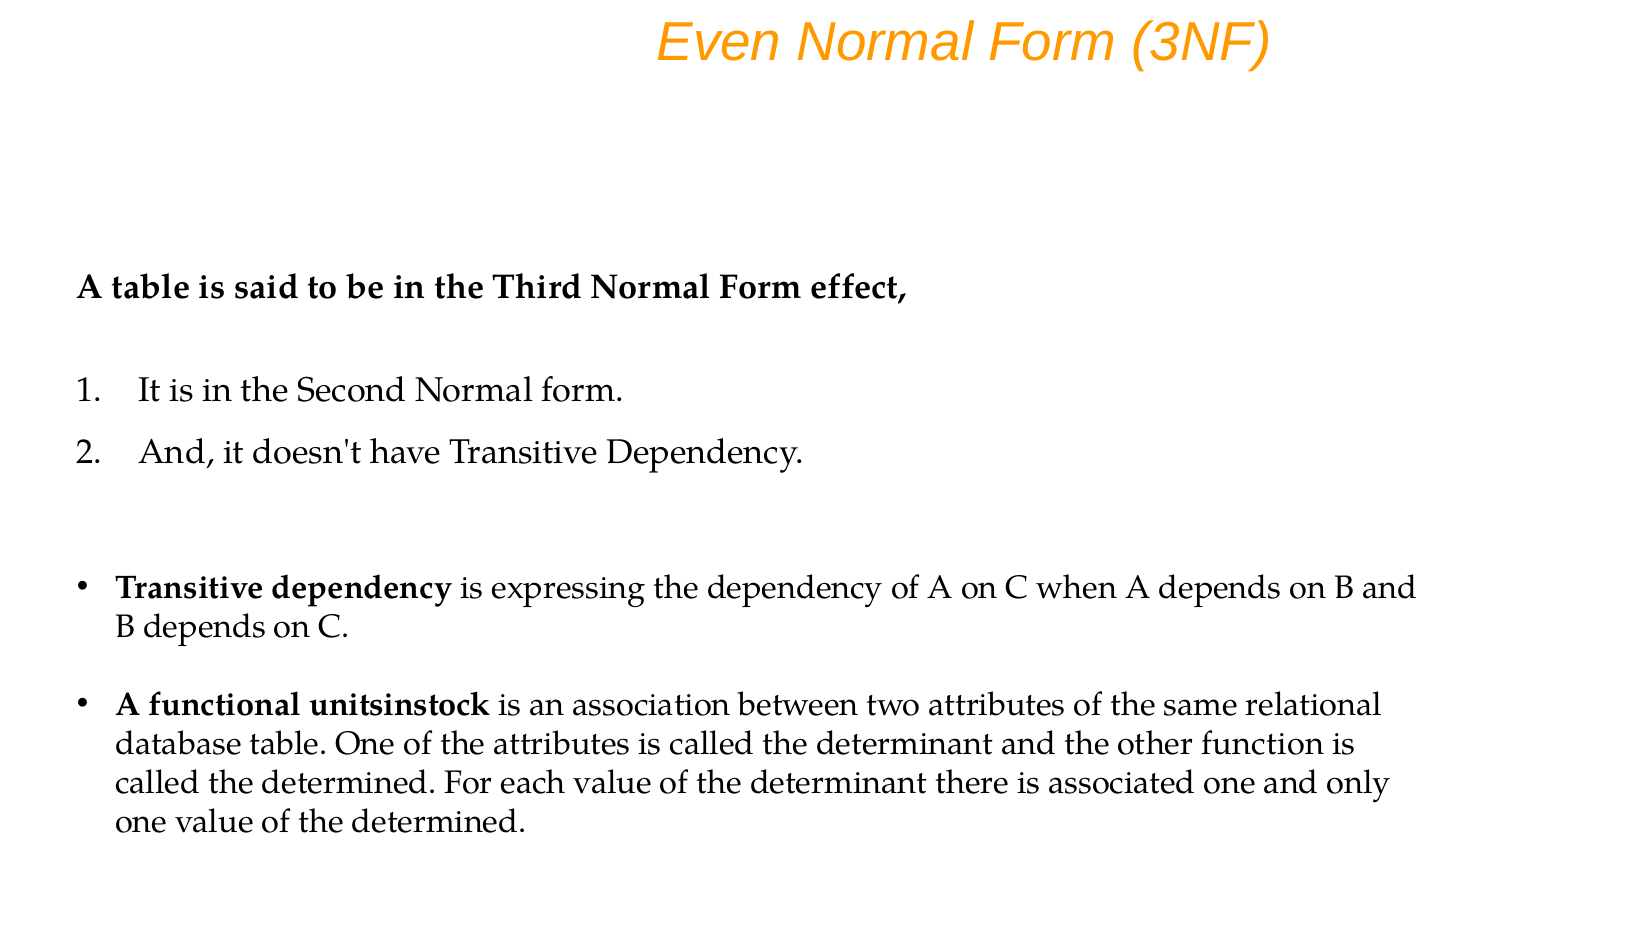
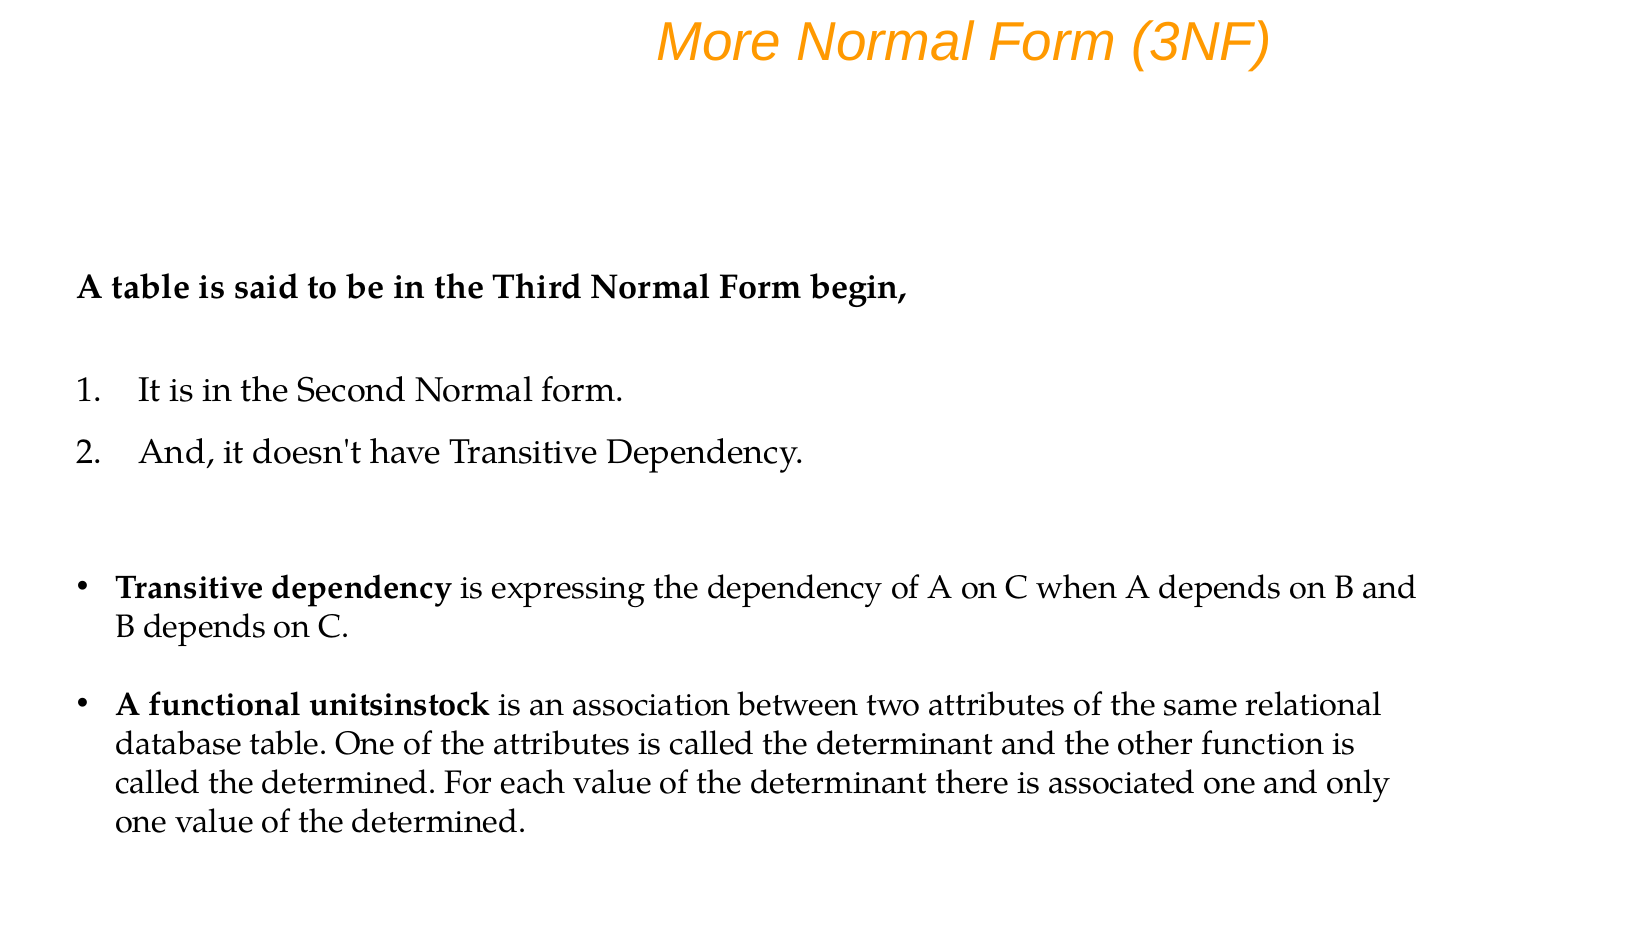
Even: Even -> More (719, 43)
effect: effect -> begin (859, 287)
